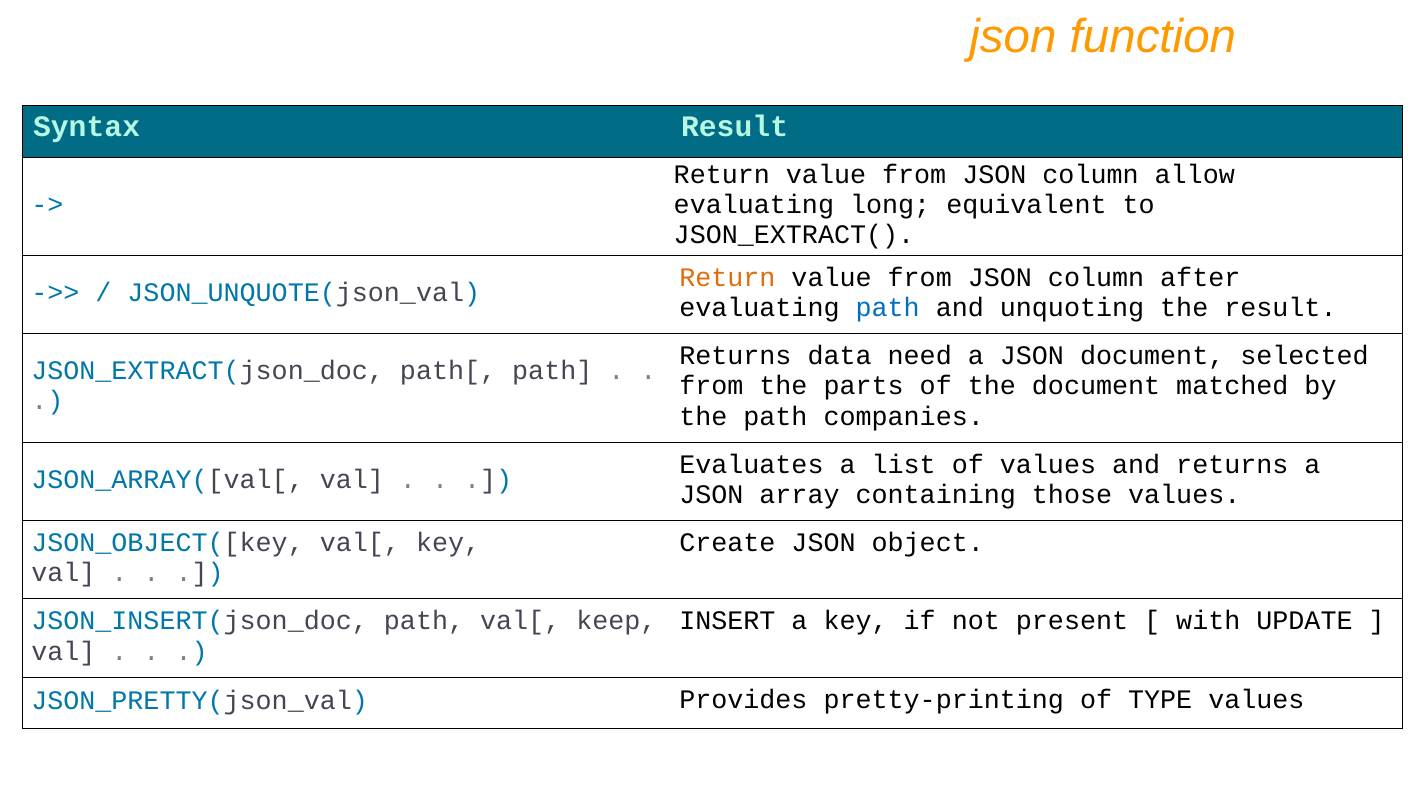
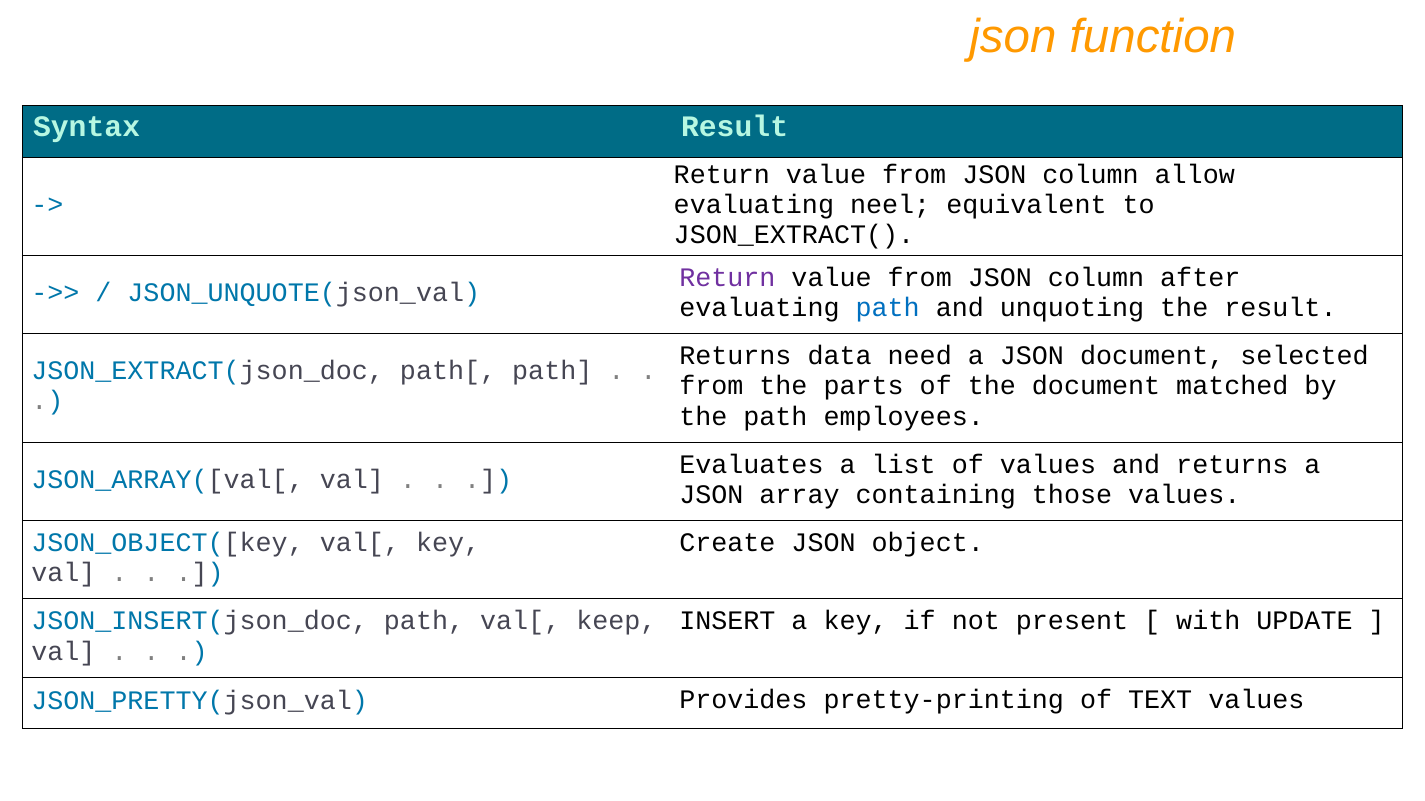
long: long -> neel (890, 205)
Return colour: orange -> purple (727, 278)
companies: companies -> employees (904, 417)
TYPE: TYPE -> TEXT (1160, 700)
